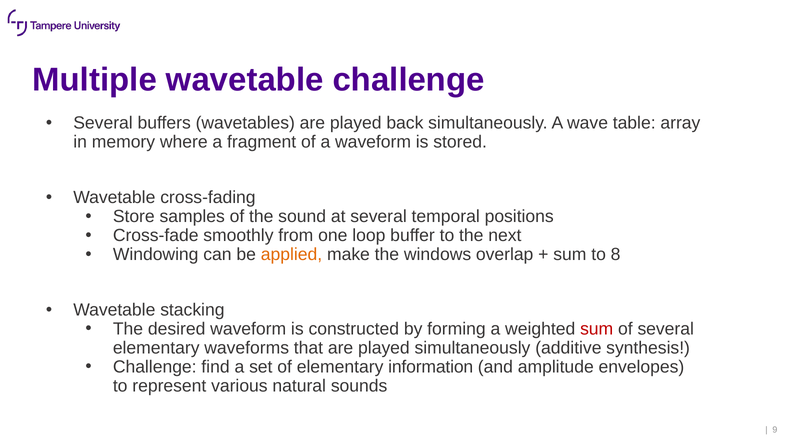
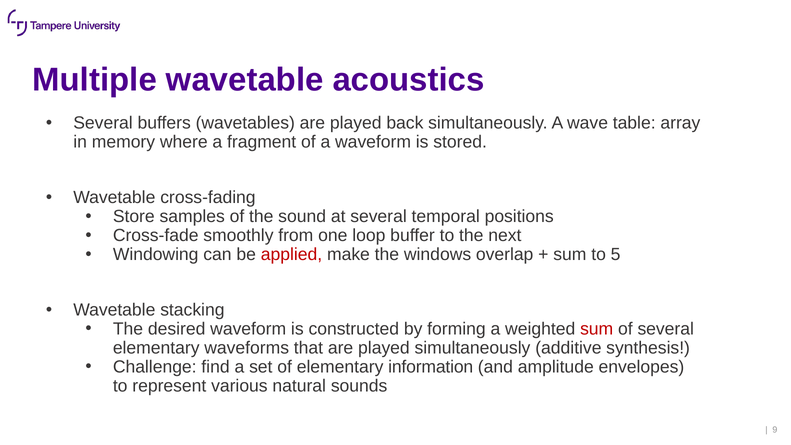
wavetable challenge: challenge -> acoustics (409, 80)
applied colour: orange -> red (291, 254)
8: 8 -> 5 (616, 254)
